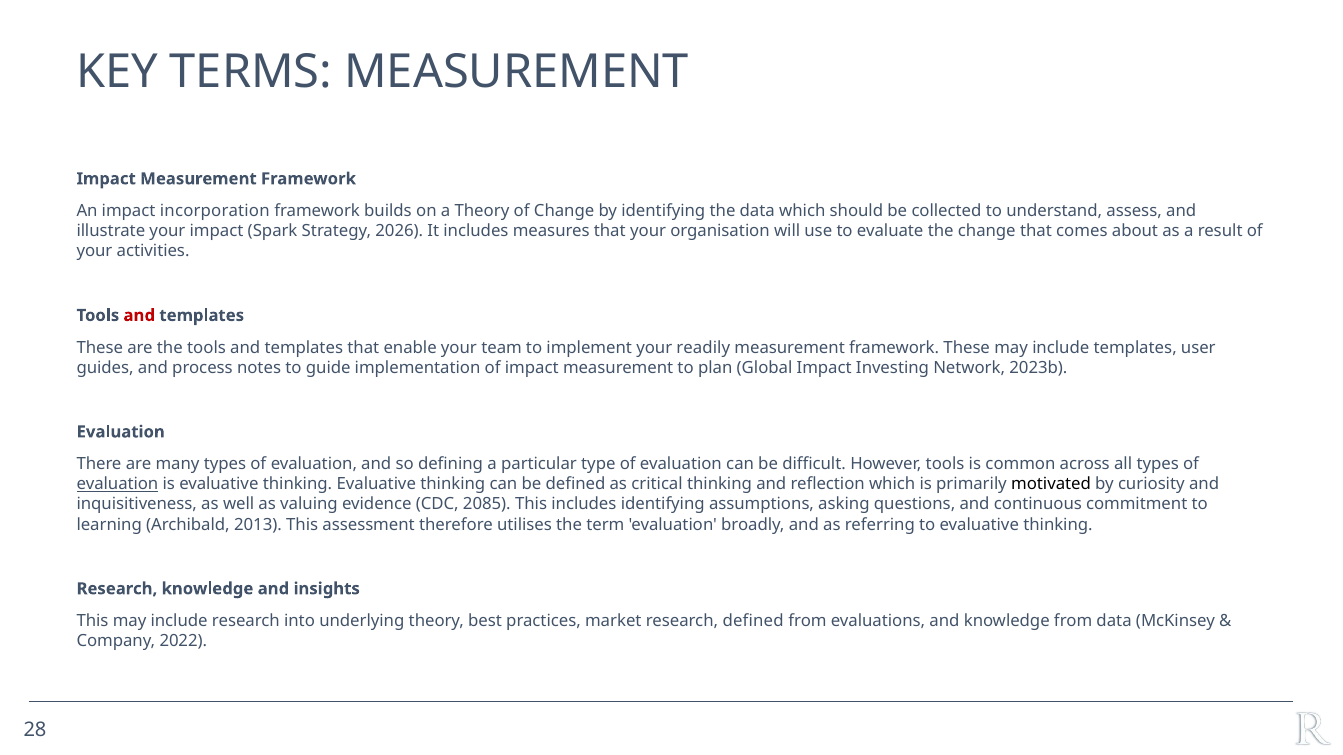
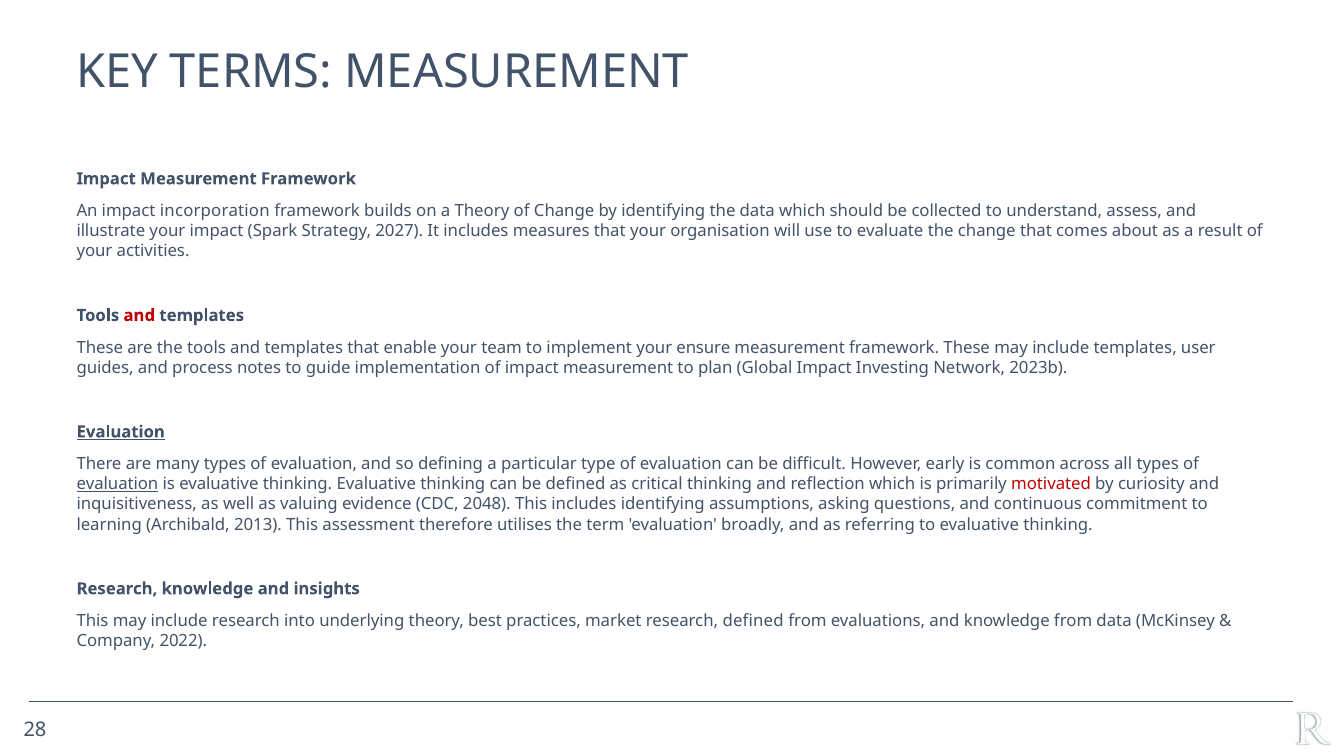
2026: 2026 -> 2027 (399, 231)
readily: readily -> ensure (703, 348)
Evaluation underline: none -> present (121, 432)
However tools: tools -> early (945, 464)
motivated colour: black -> red (1051, 484)
2085: 2085 -> 2048 (487, 505)
